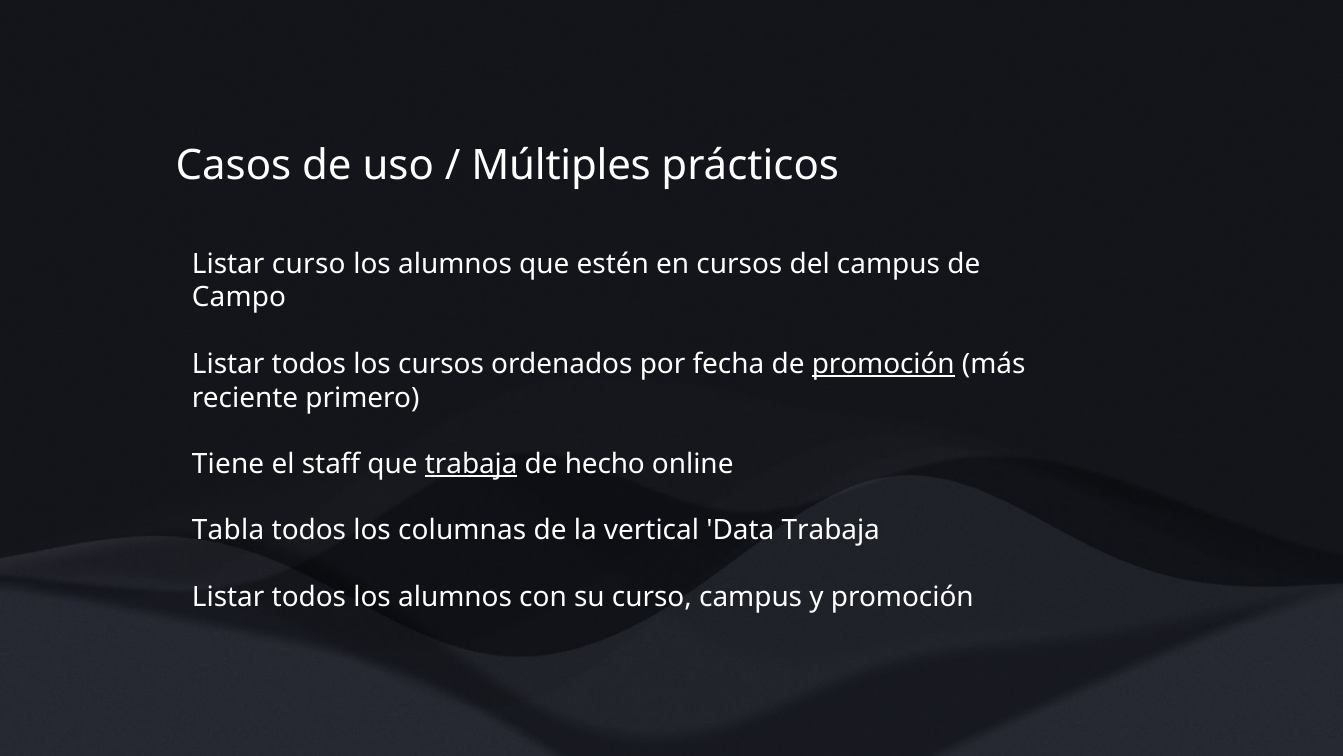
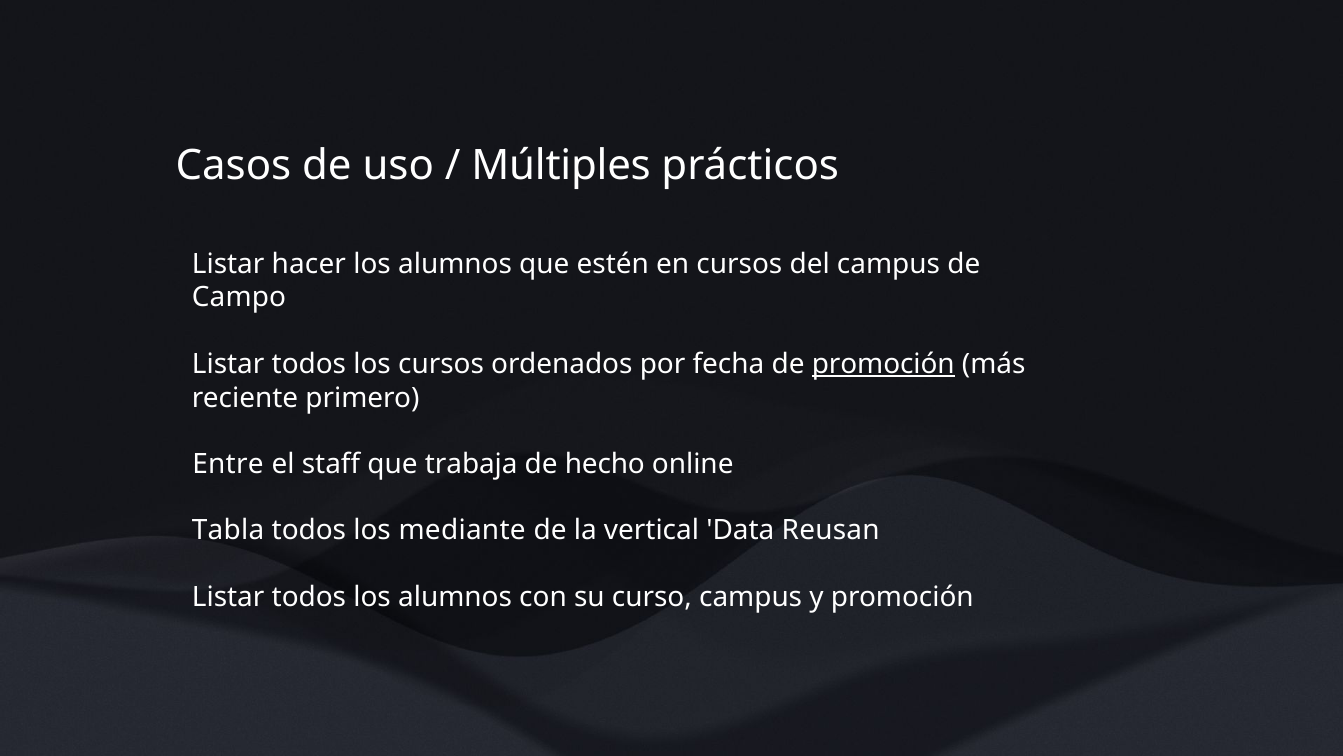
Listar curso: curso -> hacer (309, 264)
Tiene: Tiene -> Entre (228, 464)
trabaja underline: present -> none (471, 464)
columnas: columnas -> mediante (462, 530)
Data Trabaja: Trabaja -> Reusan (831, 530)
